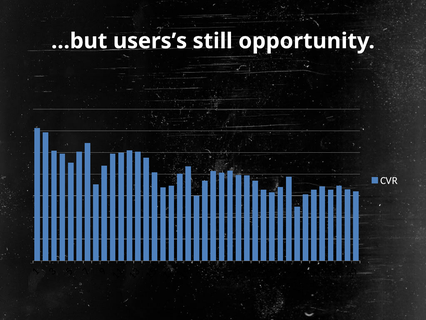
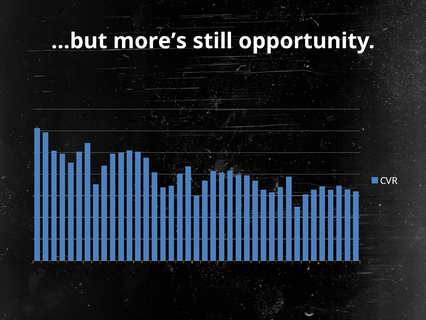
users’s: users’s -> more’s (150, 41)
